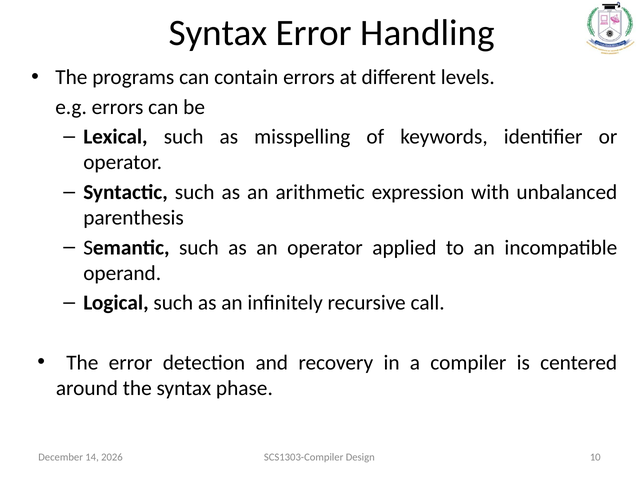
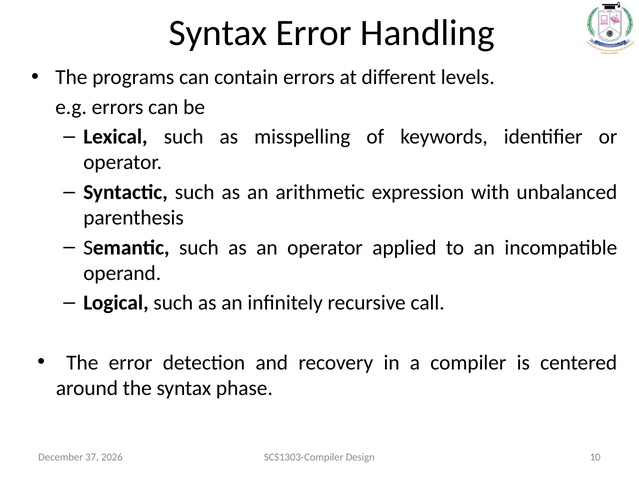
14: 14 -> 37 (92, 458)
